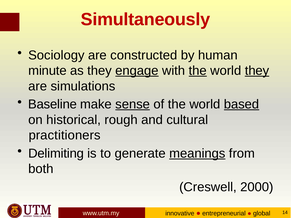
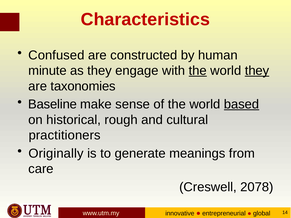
Simultaneously: Simultaneously -> Characteristics (145, 19)
Sociology: Sociology -> Confused (56, 55)
engage underline: present -> none (137, 71)
simulations: simulations -> taxonomies (83, 86)
sense underline: present -> none (133, 104)
Delimiting: Delimiting -> Originally (56, 154)
meanings underline: present -> none (197, 154)
both: both -> care (41, 169)
2000: 2000 -> 2078 (257, 187)
